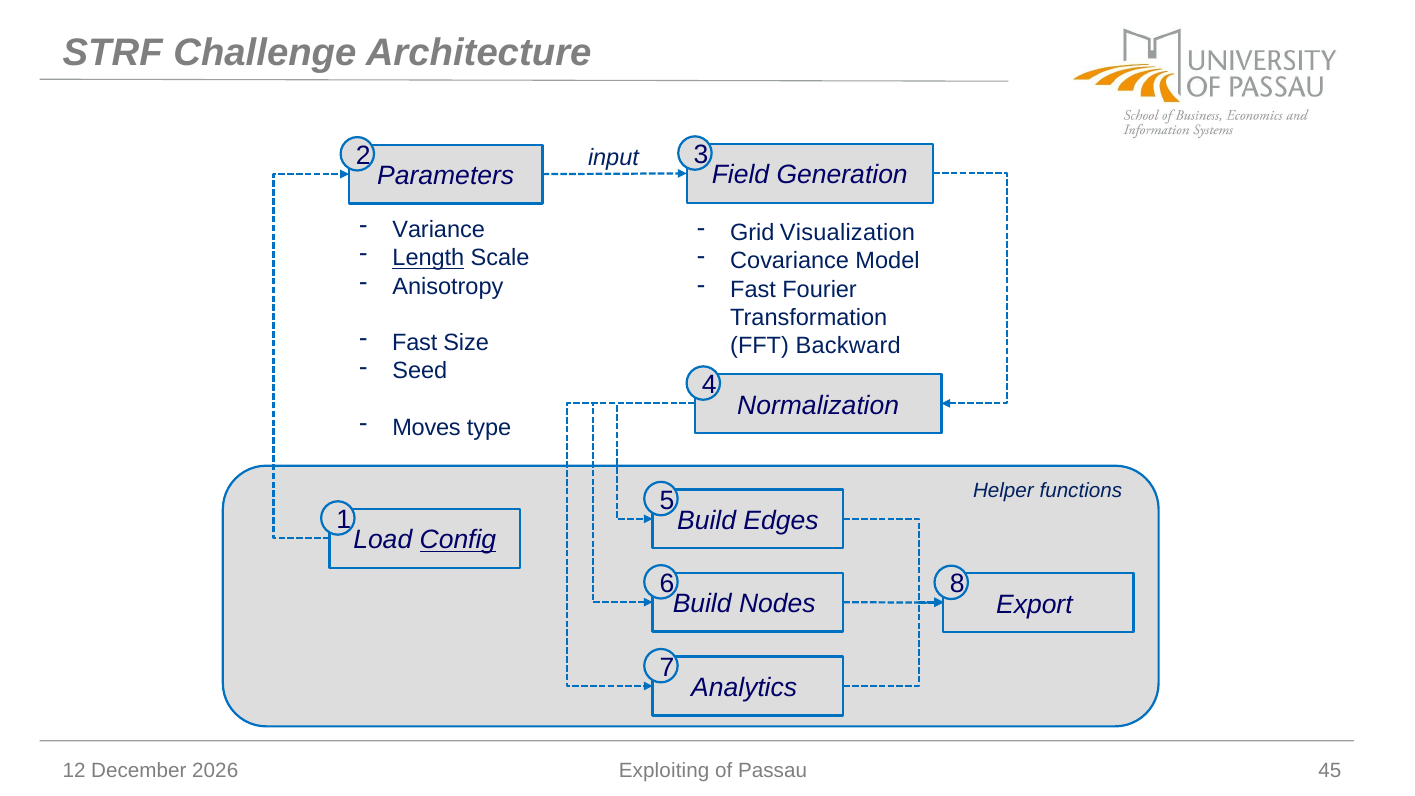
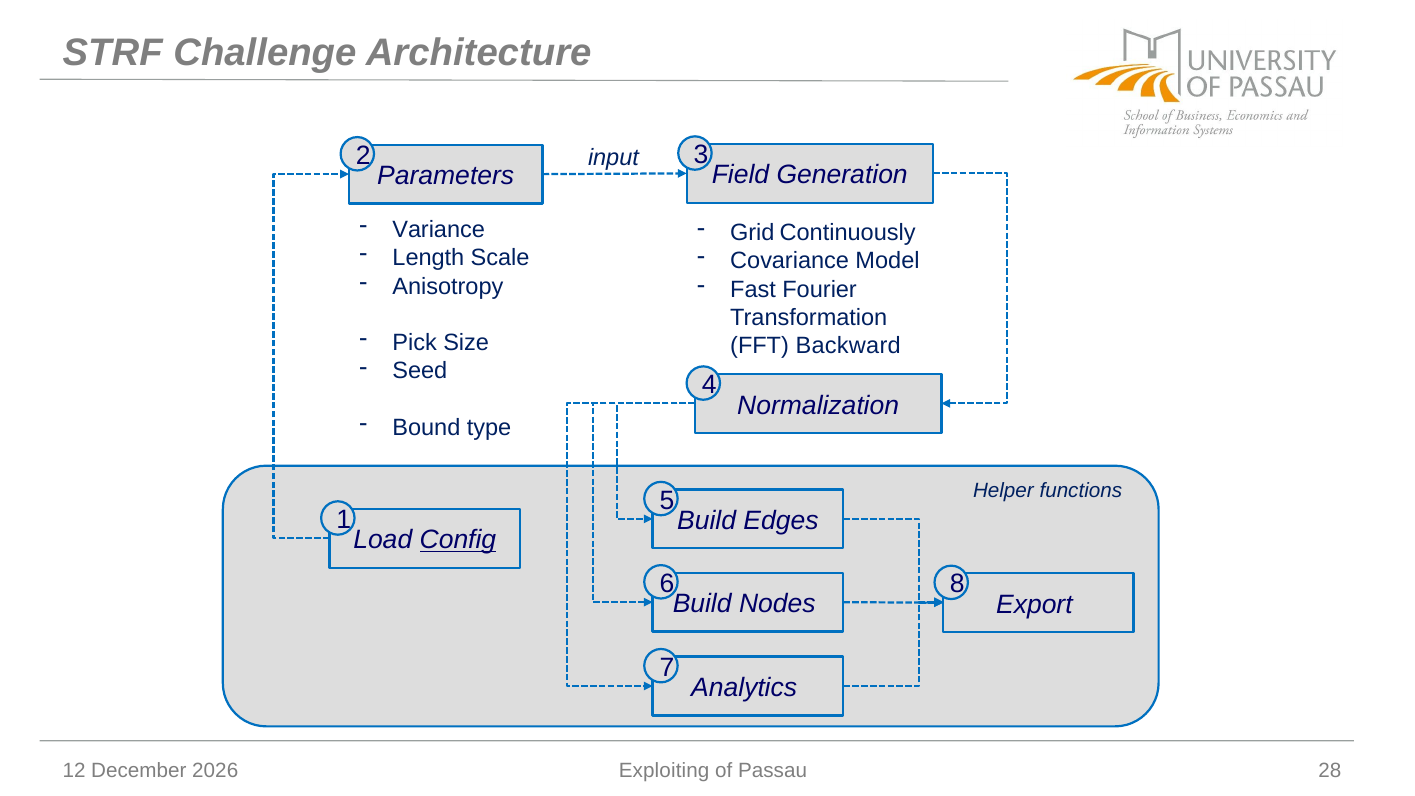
Visualization: Visualization -> Continuously (848, 233)
Length underline: present -> none (428, 258)
Fast: Fast -> Pick (415, 343)
Moves: Moves -> Bound (426, 428)
45: 45 -> 28 (1330, 770)
